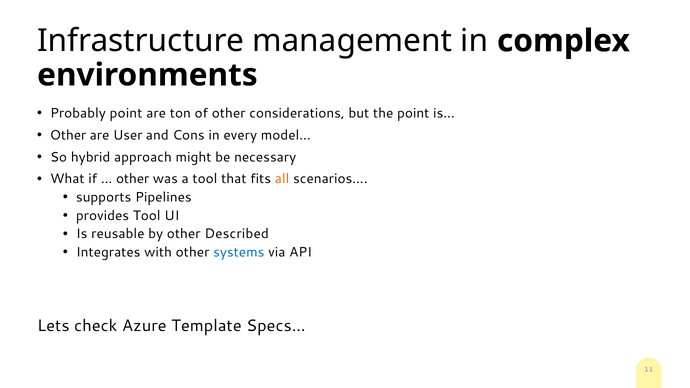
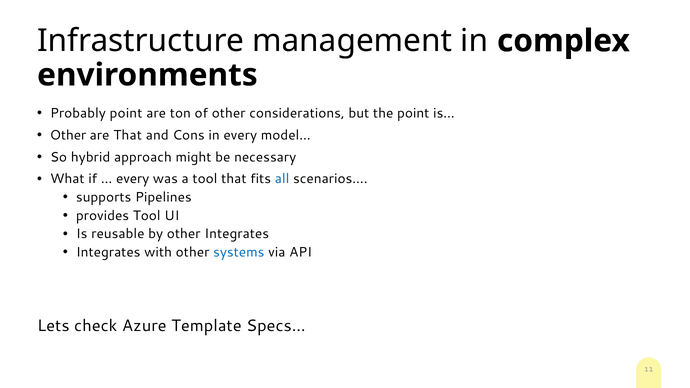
are User: User -> That (128, 135)
other: other -> every (133, 179)
all colour: orange -> blue (282, 179)
other Described: Described -> Integrates (237, 234)
